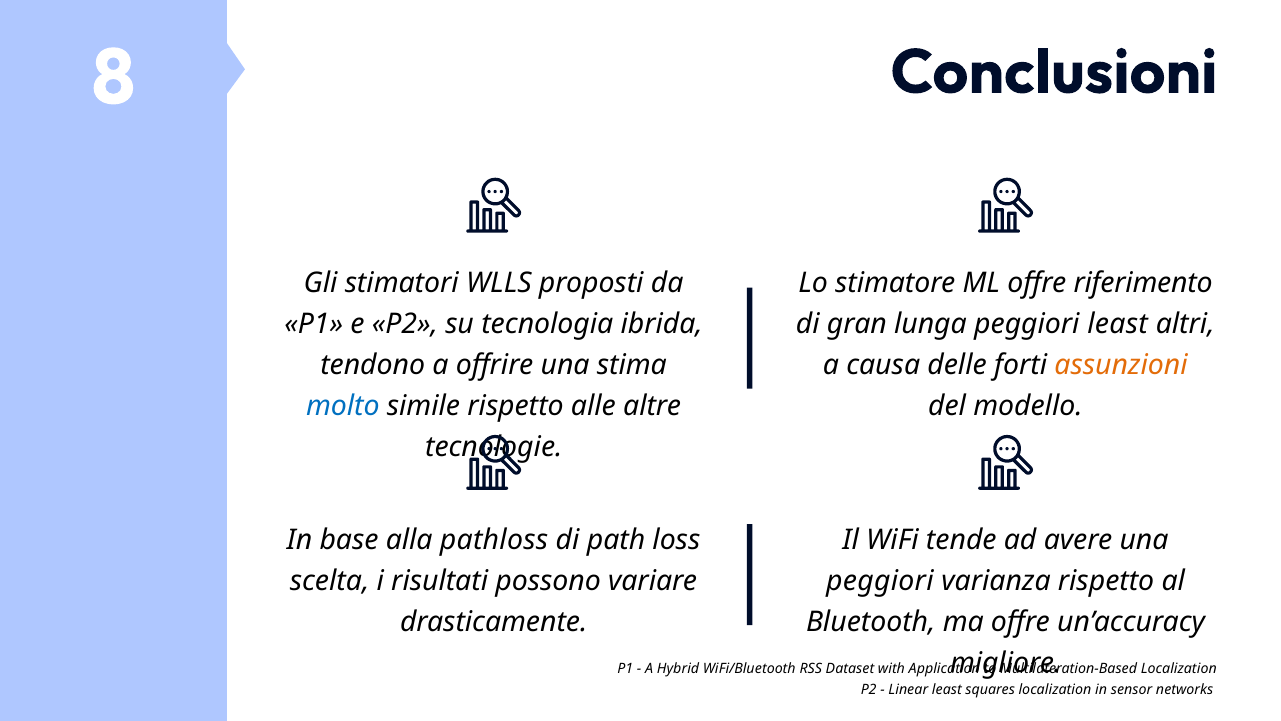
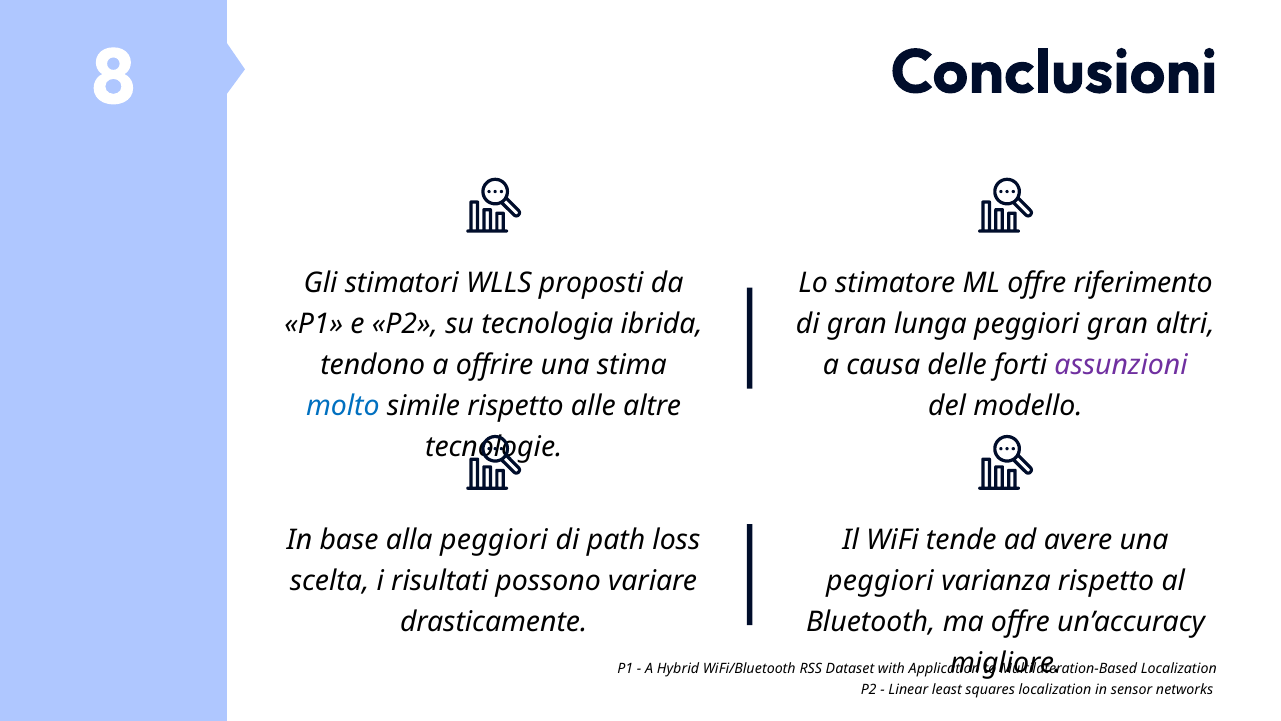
peggiori least: least -> gran (1118, 324)
assunzioni colour: orange -> purple (1121, 365)
alla pathloss: pathloss -> peggiori (494, 540)
